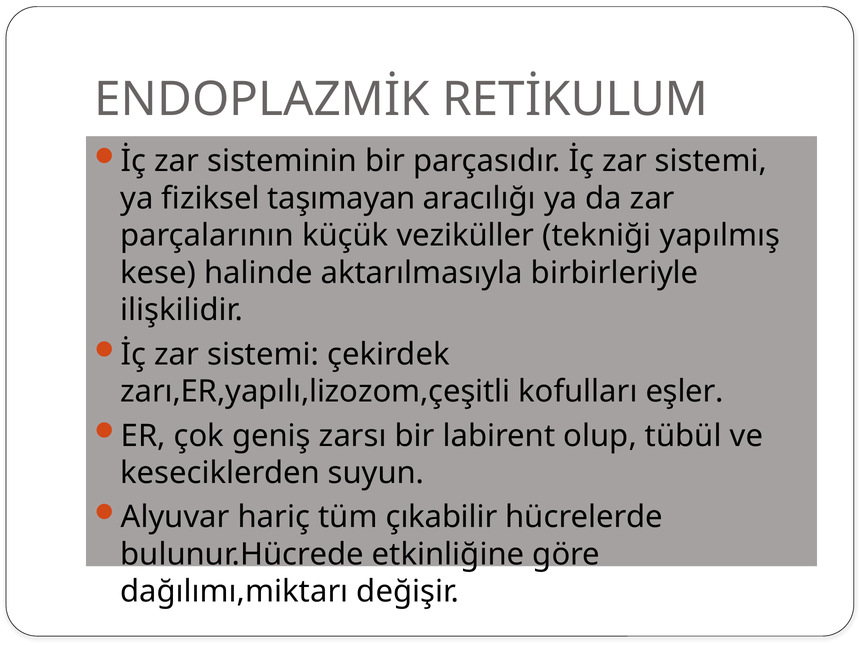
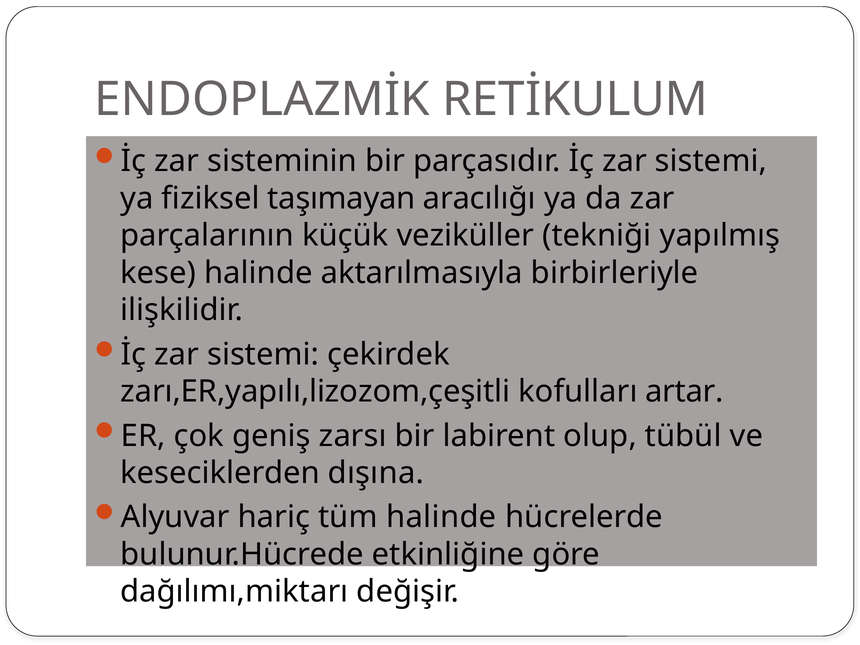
eşler: eşler -> artar (685, 392)
suyun: suyun -> dışına (376, 473)
tüm çıkabilir: çıkabilir -> halinde (441, 517)
